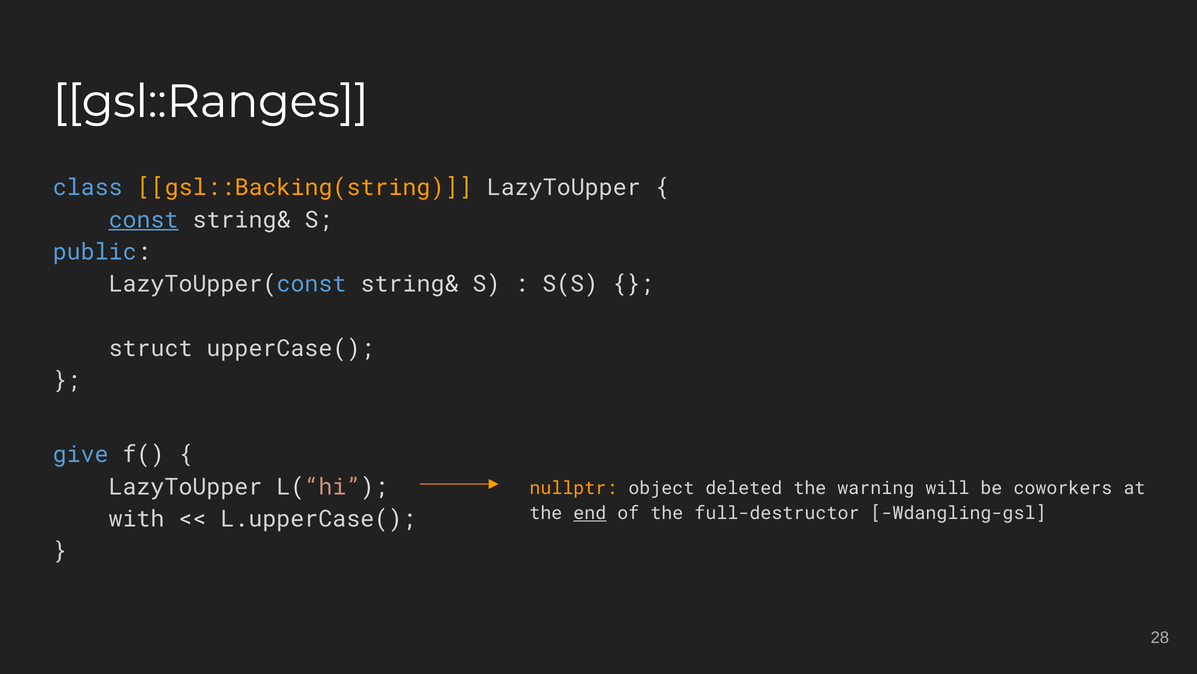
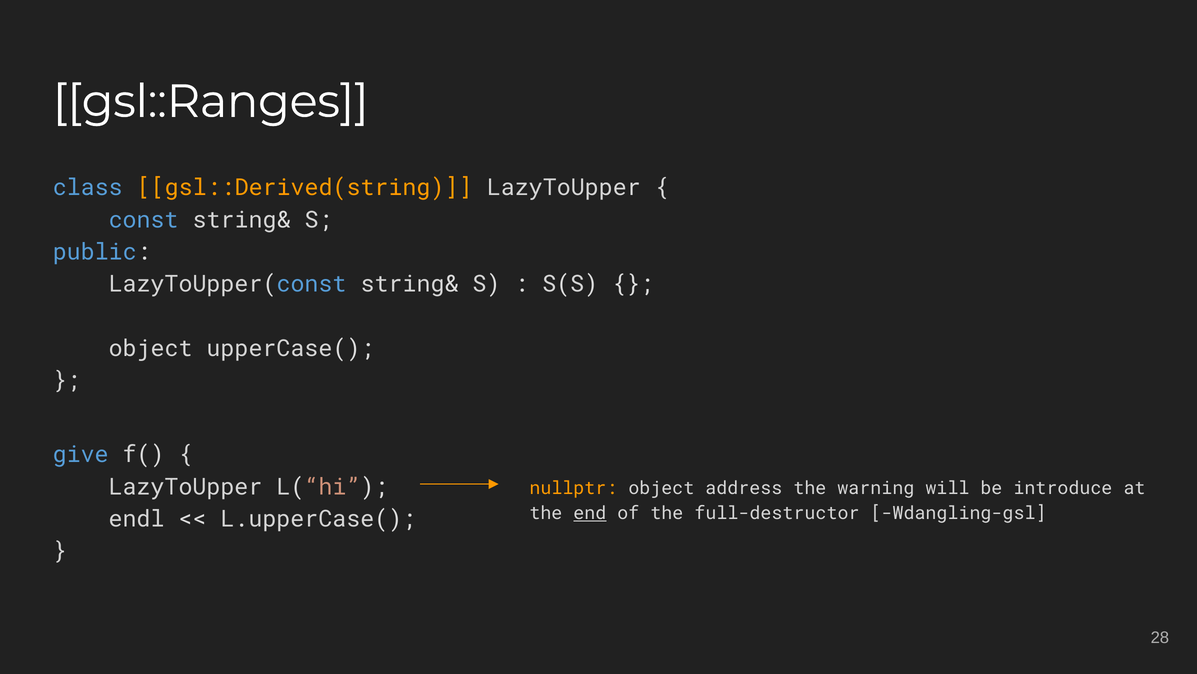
gsl::Backing(string: gsl::Backing(string -> gsl::Derived(string (305, 188)
const underline: present -> none (144, 220)
struct: struct -> object (151, 348)
deleted: deleted -> address (744, 488)
coworkers: coworkers -> introduce (1063, 488)
with: with -> endl (136, 518)
